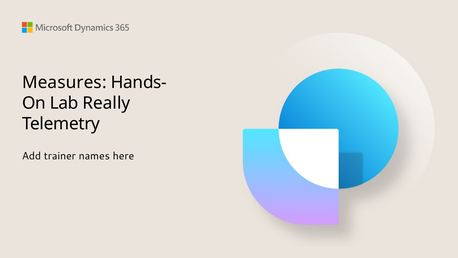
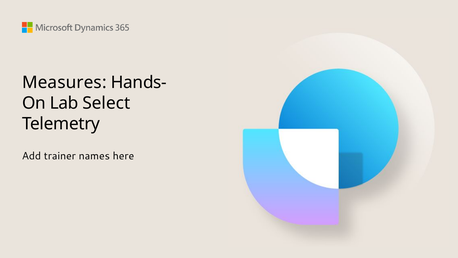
Really: Really -> Select (106, 103)
